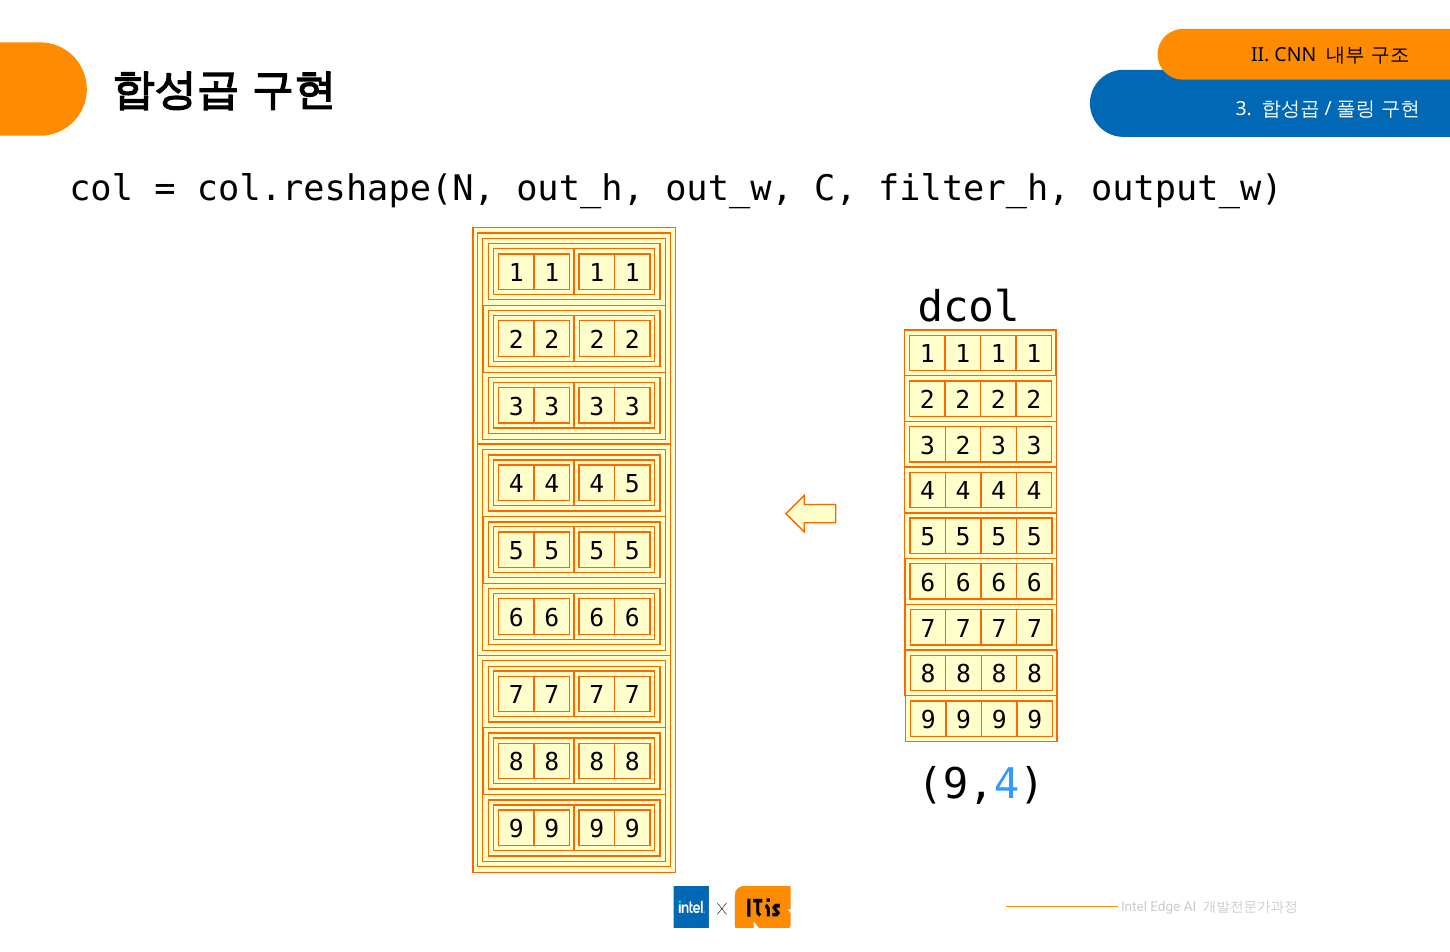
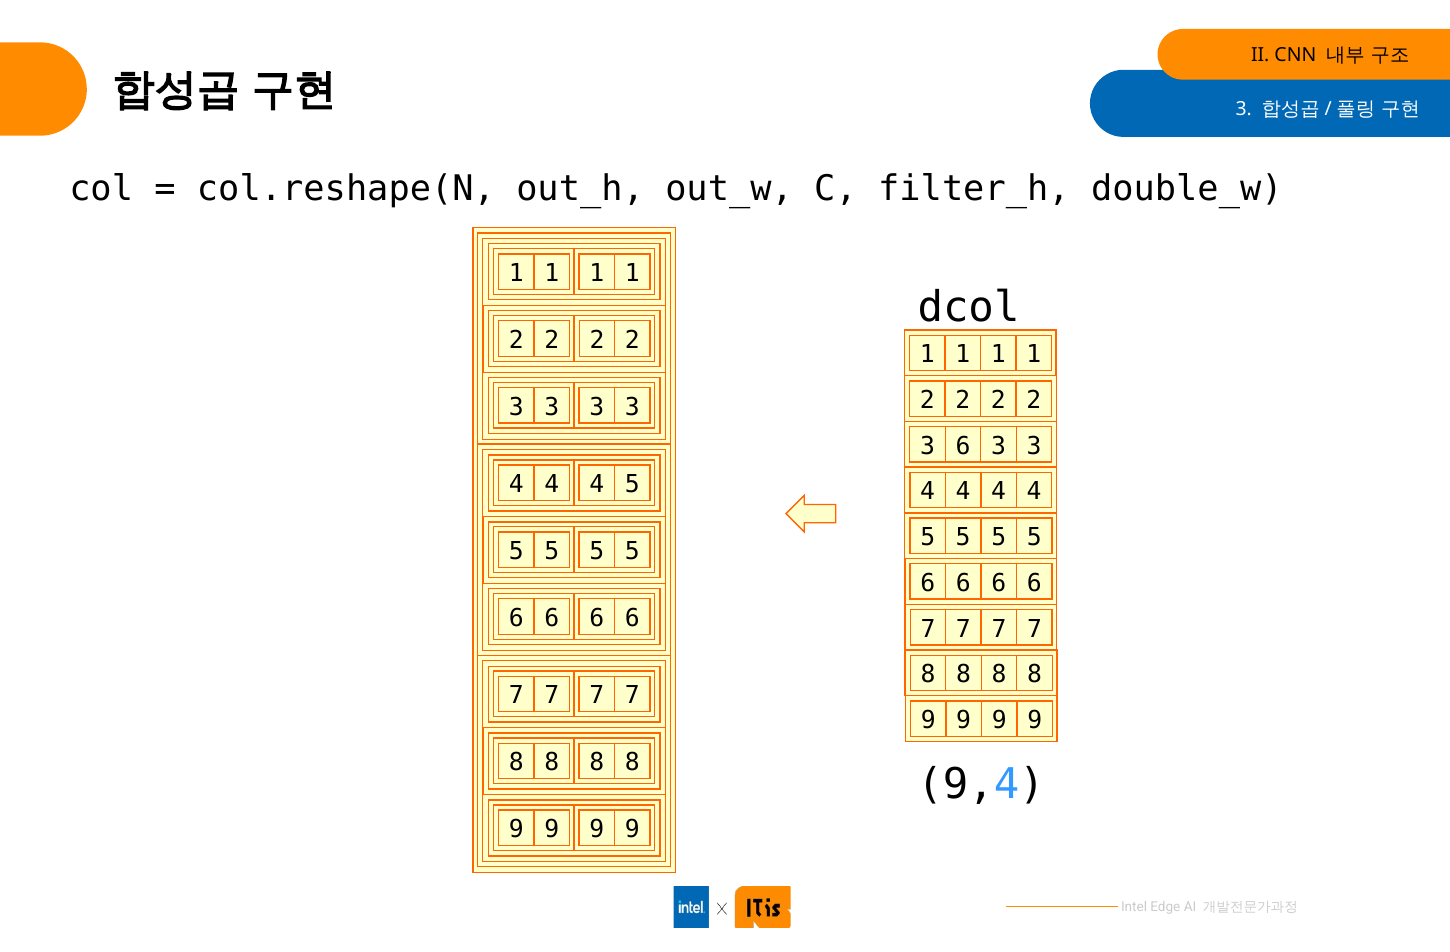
output_w: output_w -> double_w (1187, 189)
3 2: 2 -> 6 (963, 446)
